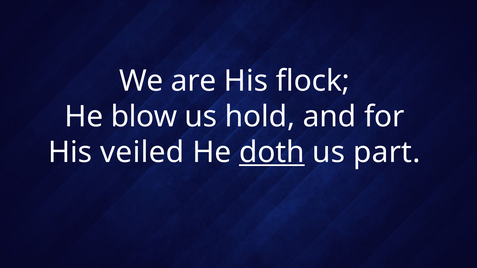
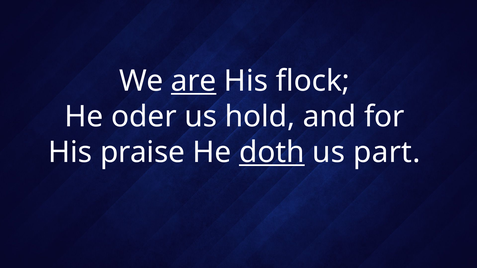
are underline: none -> present (194, 81)
blow: blow -> oder (144, 117)
veiled: veiled -> praise (142, 153)
